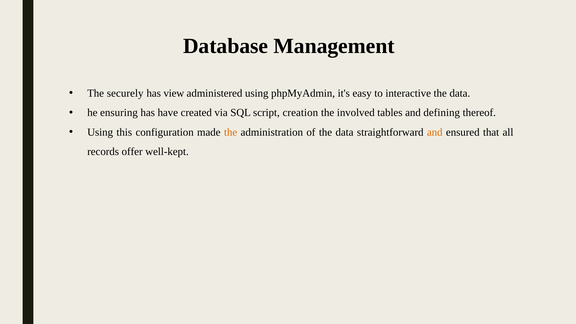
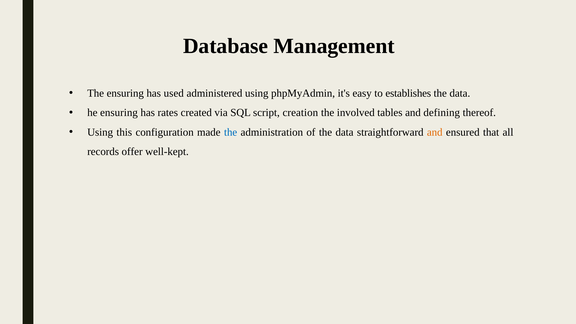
The securely: securely -> ensuring (125, 93)
view: view -> used (174, 93)
interactive: interactive -> establishes (408, 93)
have: have -> rates (168, 113)
the colour: orange -> blue (231, 132)
